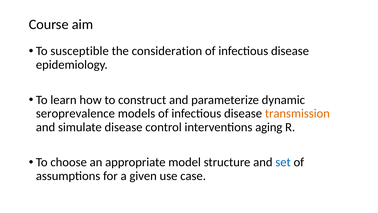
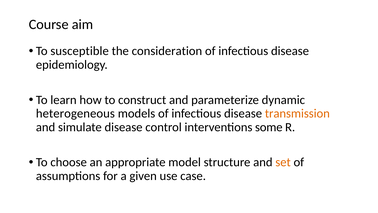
seroprevalence: seroprevalence -> heterogeneous (75, 113)
aging: aging -> some (269, 127)
set colour: blue -> orange (283, 162)
